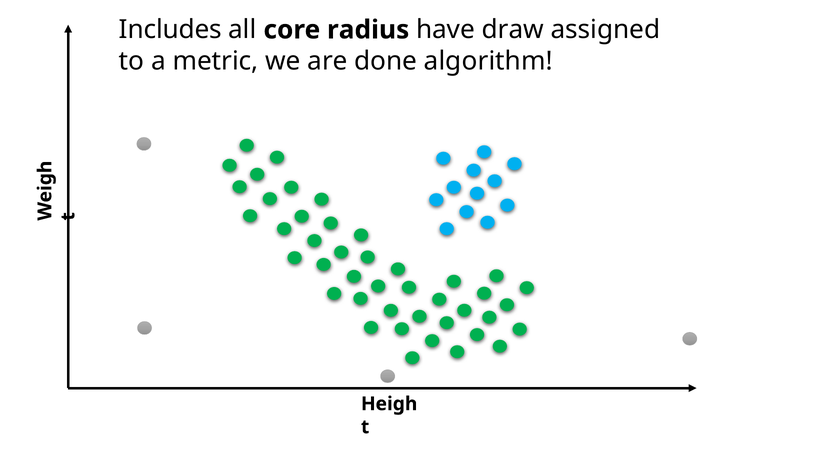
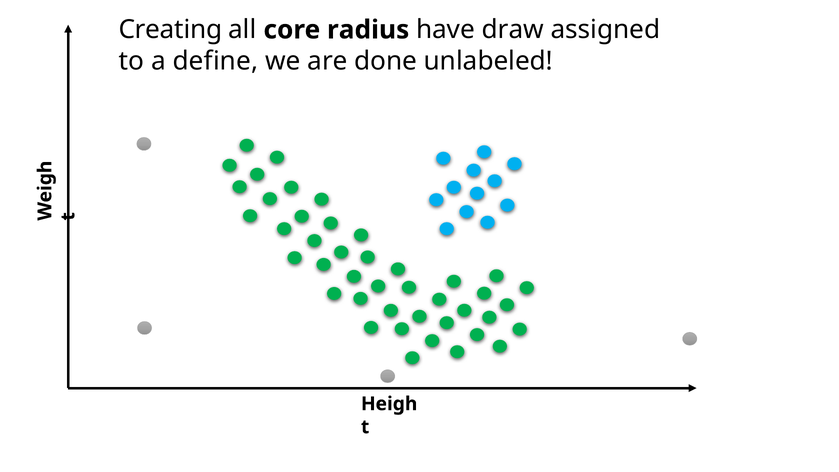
Includes: Includes -> Creating (170, 30)
metric: metric -> define (215, 61)
algorithm: algorithm -> unlabeled (488, 61)
